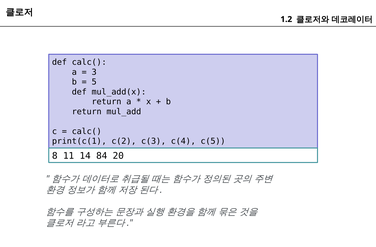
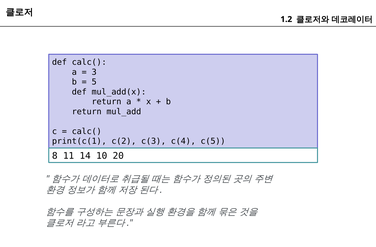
84: 84 -> 10 (102, 156)
